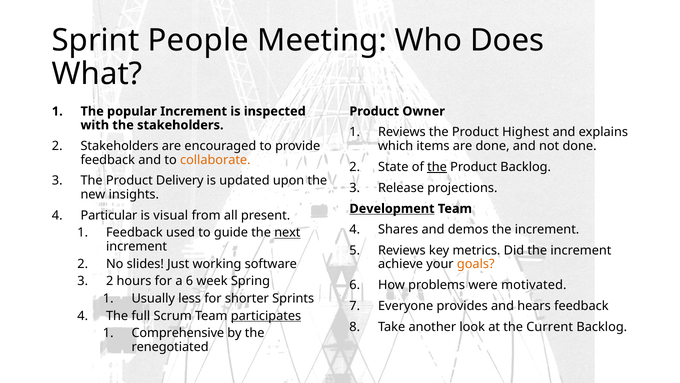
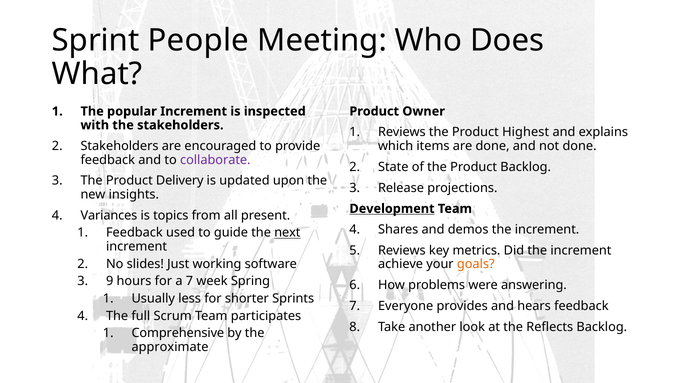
collaborate colour: orange -> purple (215, 160)
the underline: present -> none (437, 167)
Particular: Particular -> Variances (109, 215)
visual: visual -> topics (171, 215)
2: 2 -> 9 (110, 281)
a 6: 6 -> 7 (189, 281)
motivated: motivated -> answering (534, 285)
participates underline: present -> none (266, 315)
Current: Current -> Reflects (550, 326)
renegotiated: renegotiated -> approximate (170, 346)
